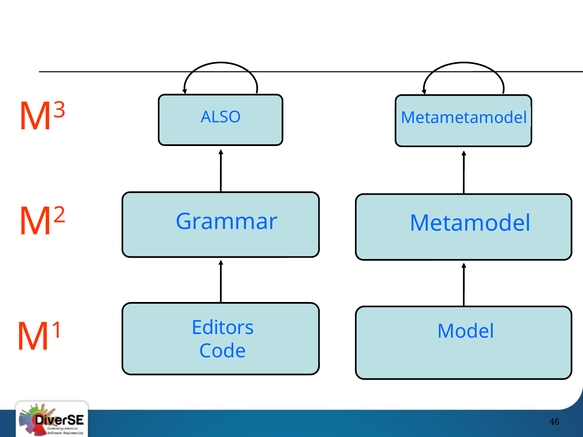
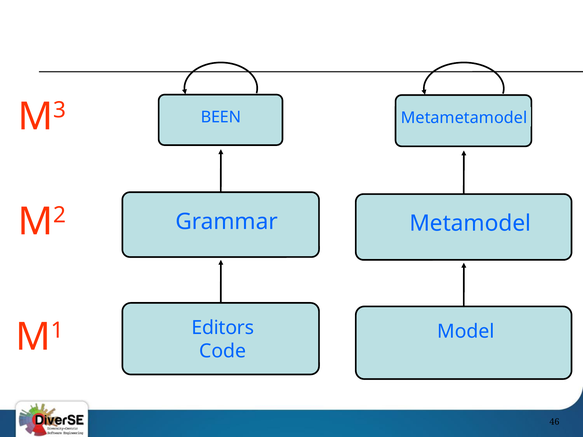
ALSO: ALSO -> BEEN (221, 117)
